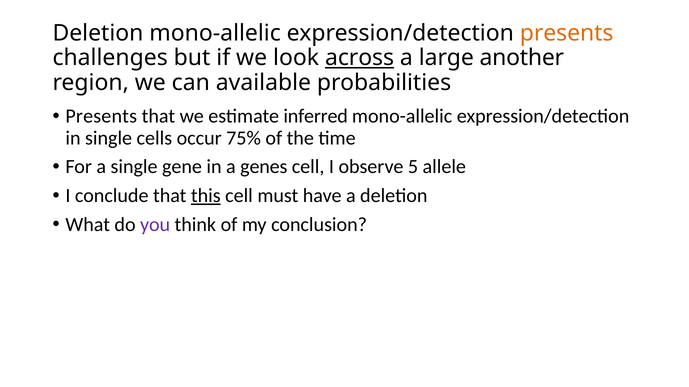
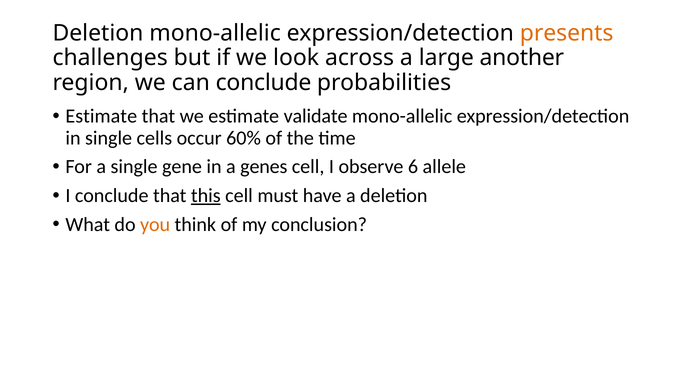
across underline: present -> none (360, 58)
can available: available -> conclude (264, 83)
Presents: Presents -> Estimate (101, 116)
inferred: inferred -> validate (316, 116)
75%: 75% -> 60% (244, 138)
5: 5 -> 6 (413, 167)
you colour: purple -> orange (155, 225)
